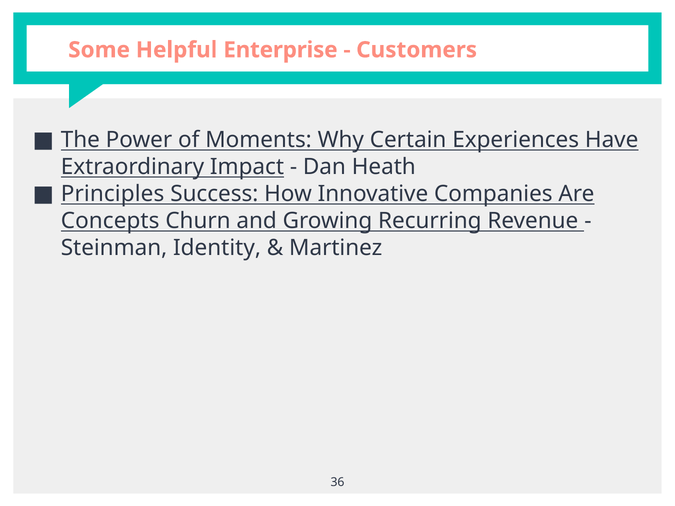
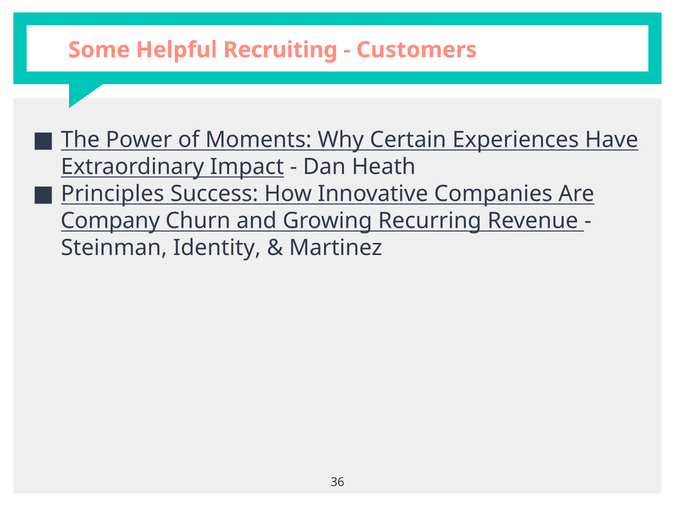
Enterprise: Enterprise -> Recruiting (280, 50)
Concepts: Concepts -> Company (110, 221)
